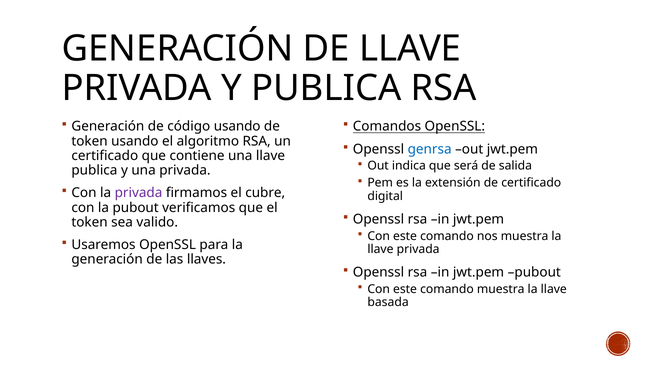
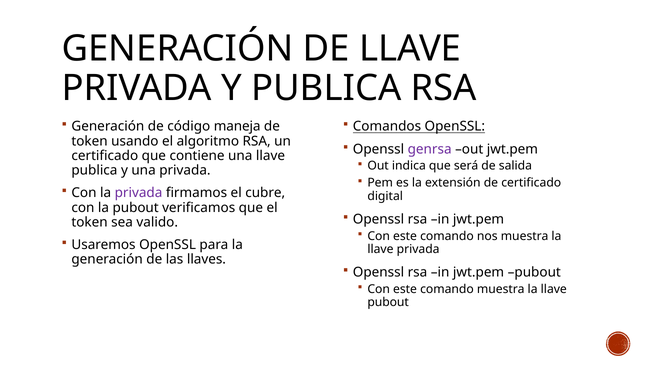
código usando: usando -> maneja (237, 126)
genrsa colour: blue -> purple (430, 149)
basada: basada -> pubout (388, 302)
